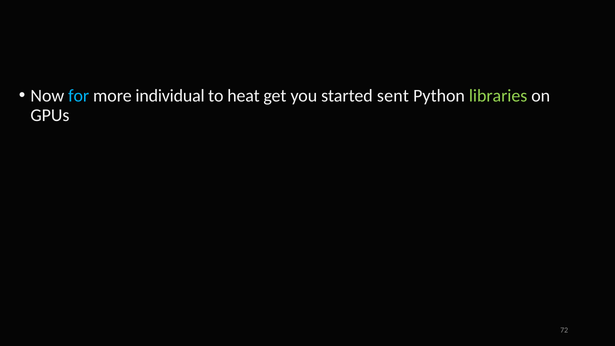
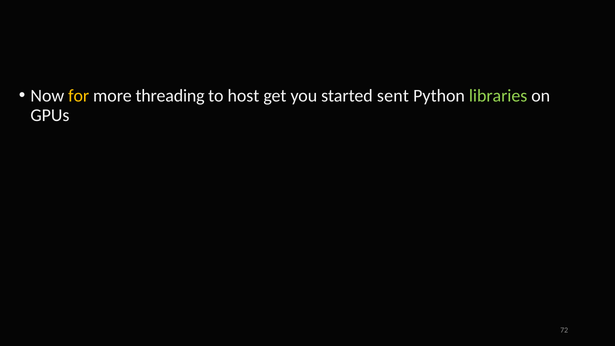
for colour: light blue -> yellow (79, 96)
individual: individual -> threading (170, 96)
heat: heat -> host (243, 96)
